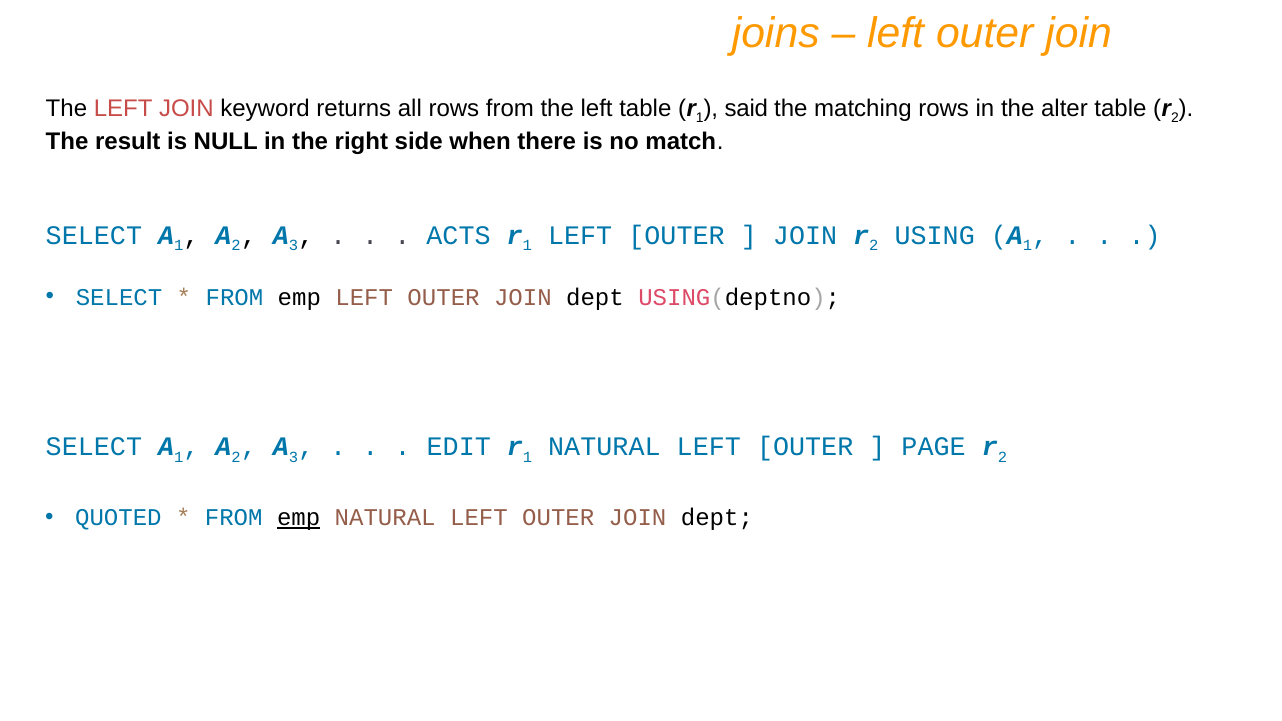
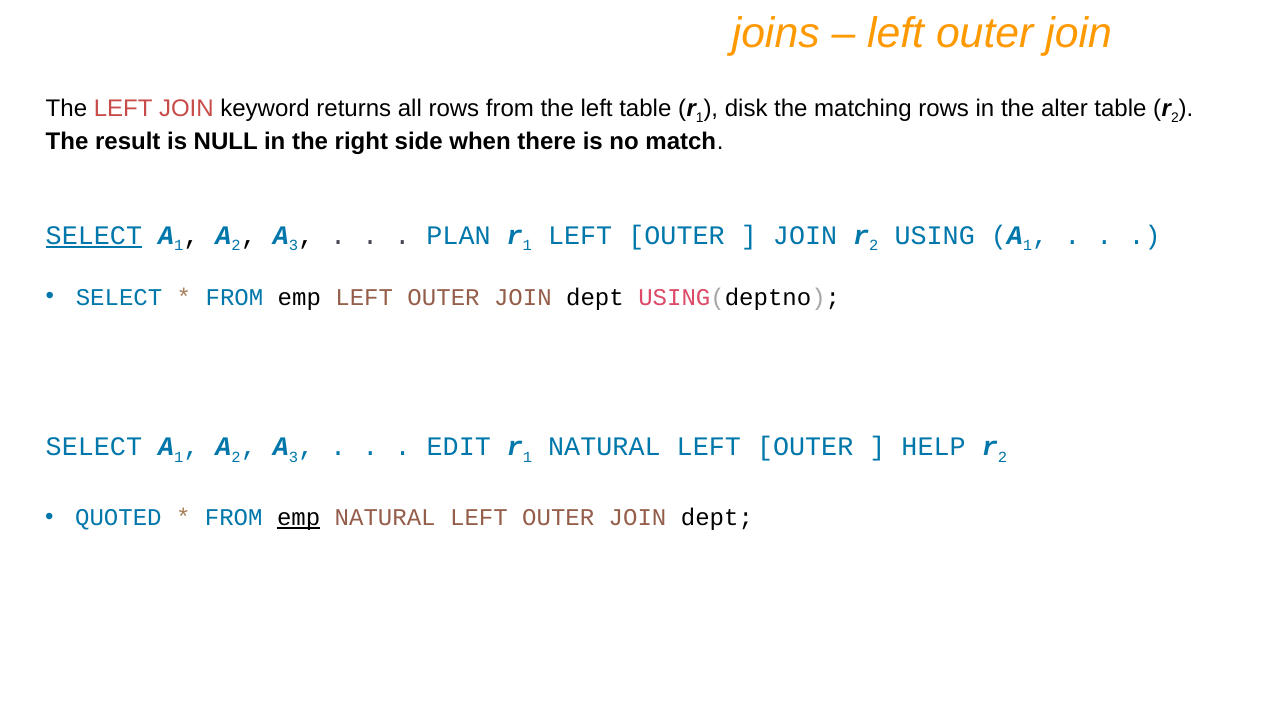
said: said -> disk (746, 109)
SELECT underline: none -> present (94, 235)
ACTS: ACTS -> PLAN (459, 235)
PAGE: PAGE -> HELP (934, 447)
